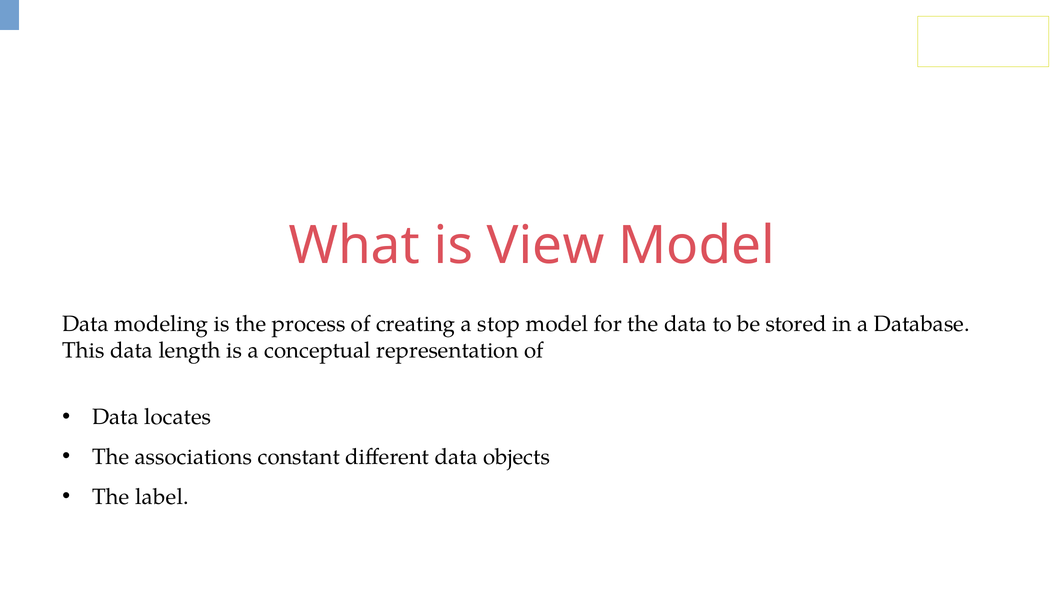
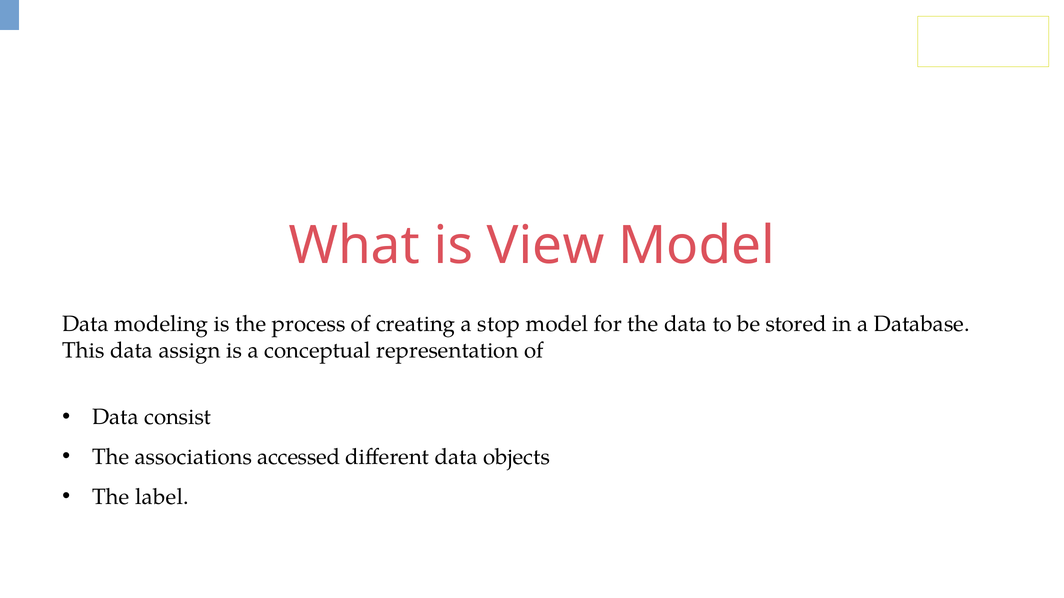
length: length -> assign (190, 351)
locates: locates -> consist (178, 417)
constant: constant -> accessed (299, 457)
